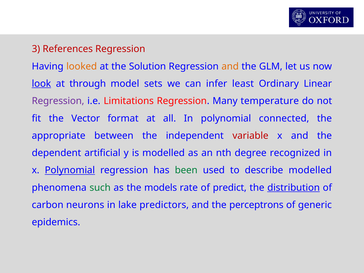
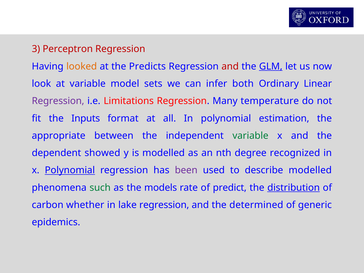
References: References -> Perceptron (68, 49)
Solution: Solution -> Predicts (147, 66)
and colour: orange -> red (230, 66)
GLM underline: none -> present (271, 66)
look underline: present -> none (41, 84)
at through: through -> variable (88, 84)
least: least -> both (243, 84)
Vector: Vector -> Inputs (86, 118)
connected: connected -> estimation (284, 118)
variable colour: red -> green (250, 136)
artificial: artificial -> showed (102, 153)
been colour: green -> purple (186, 170)
neurons: neurons -> whether (85, 205)
lake predictors: predictors -> regression (164, 205)
perceptrons: perceptrons -> determined (256, 205)
